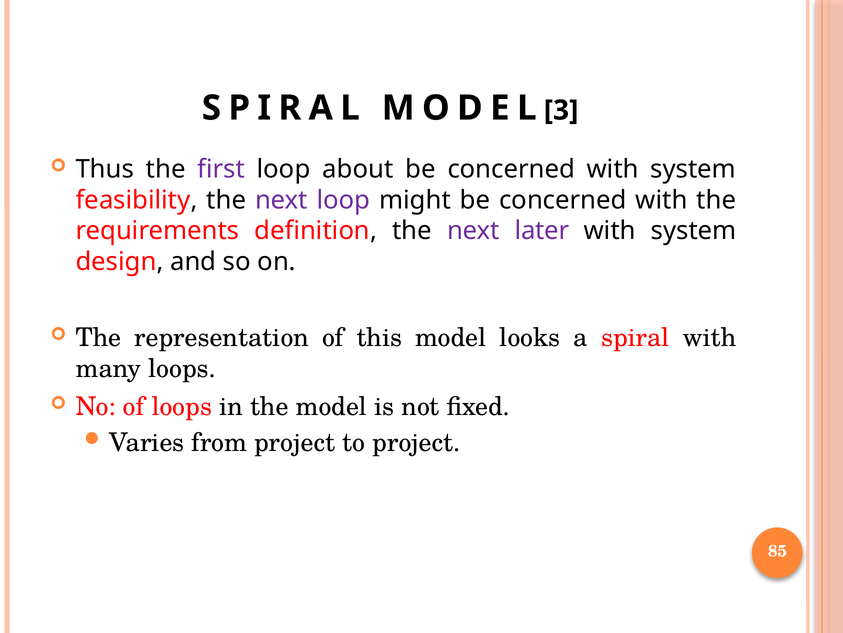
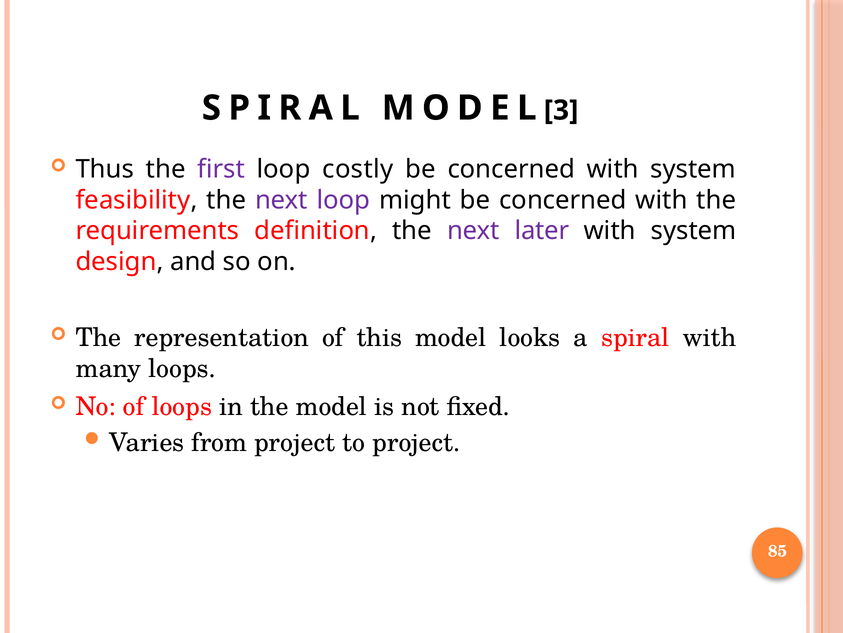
about: about -> costly (358, 169)
